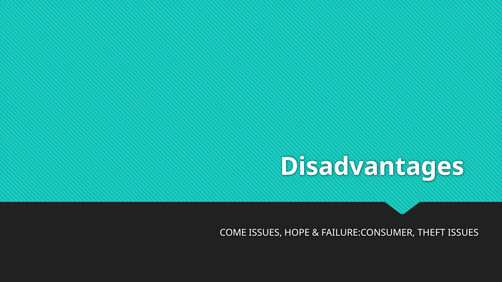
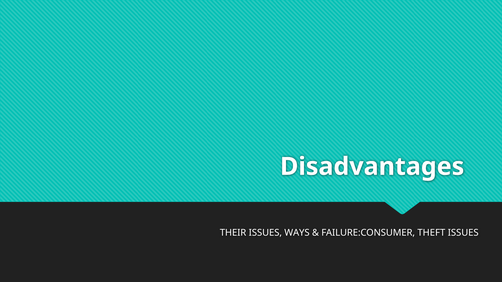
COME: COME -> THEIR (233, 233)
HOPE: HOPE -> WAYS (297, 233)
